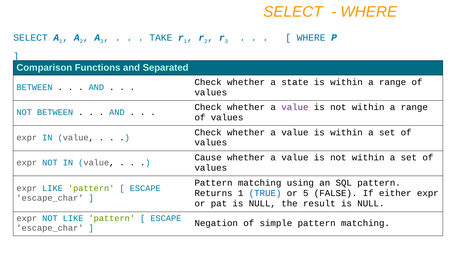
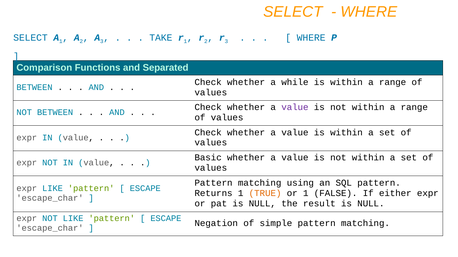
state: state -> while (295, 82)
Cause: Cause -> Basic (208, 158)
TRUE colour: blue -> orange (265, 194)
or 5: 5 -> 1 (306, 194)
